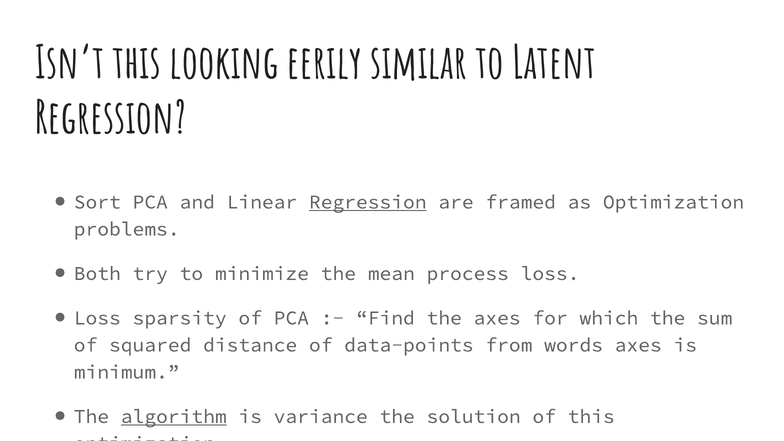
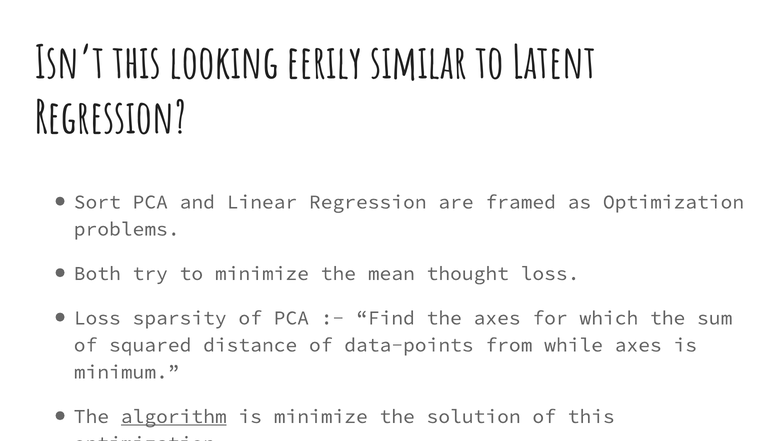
Regression underline: present -> none (368, 202)
process: process -> thought (468, 274)
words: words -> while (574, 345)
is variance: variance -> minimize (321, 416)
